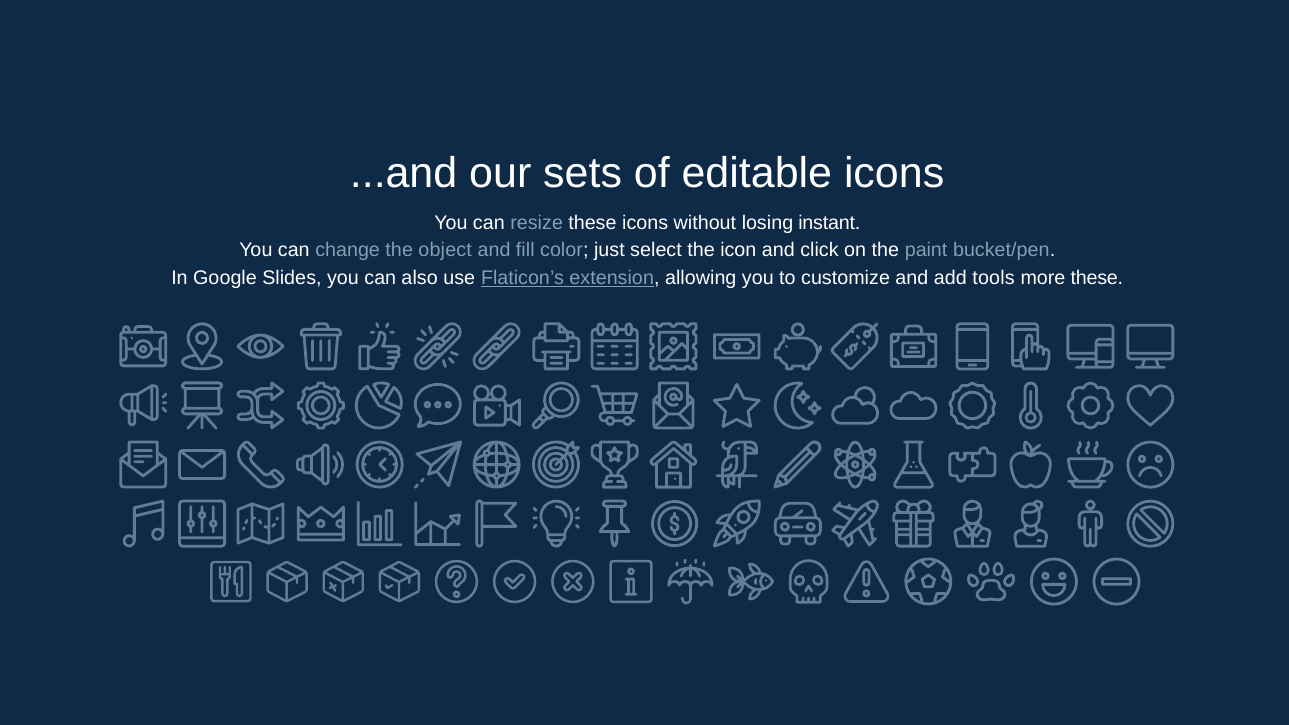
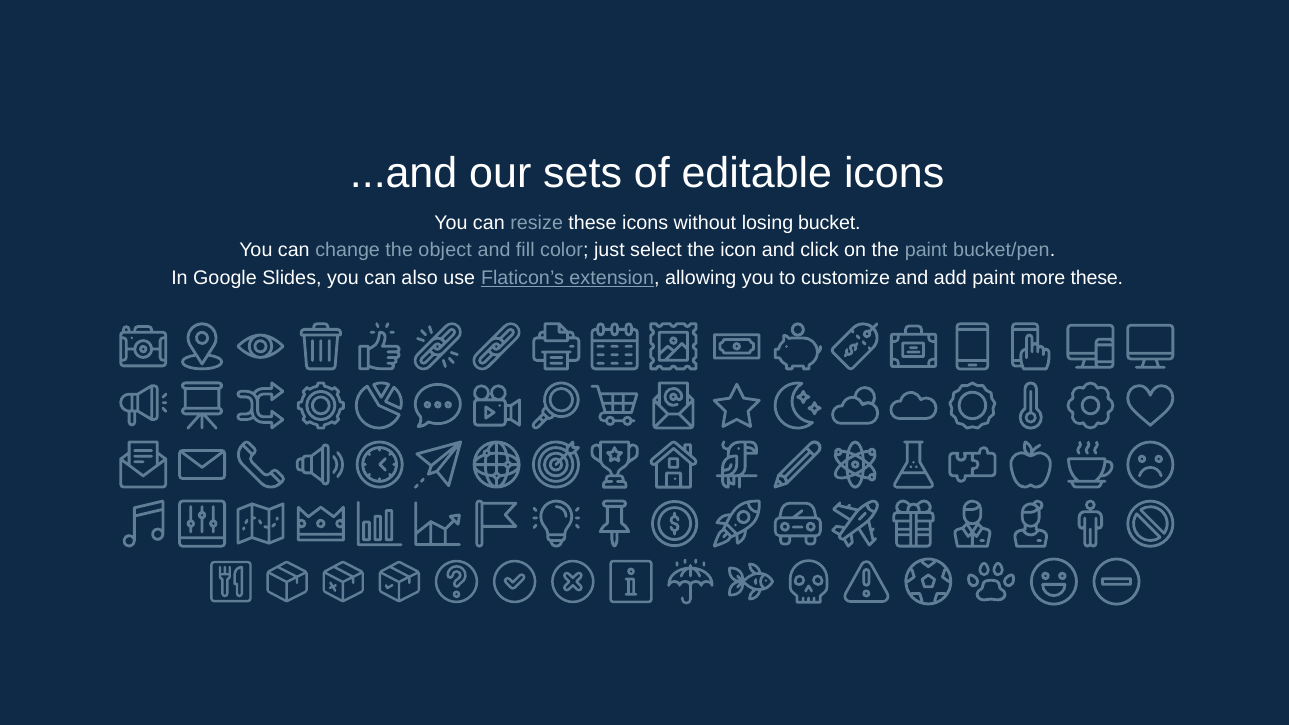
instant: instant -> bucket (829, 223)
add tools: tools -> paint (994, 278)
